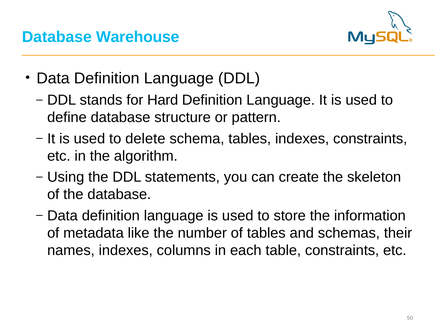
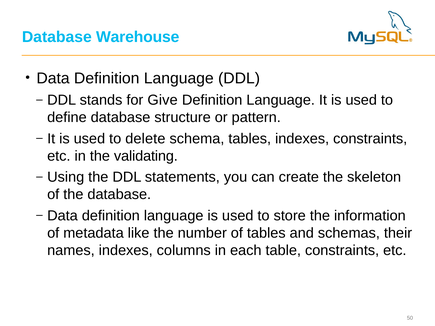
Hard: Hard -> Give (163, 100)
algorithm: algorithm -> validating (146, 156)
